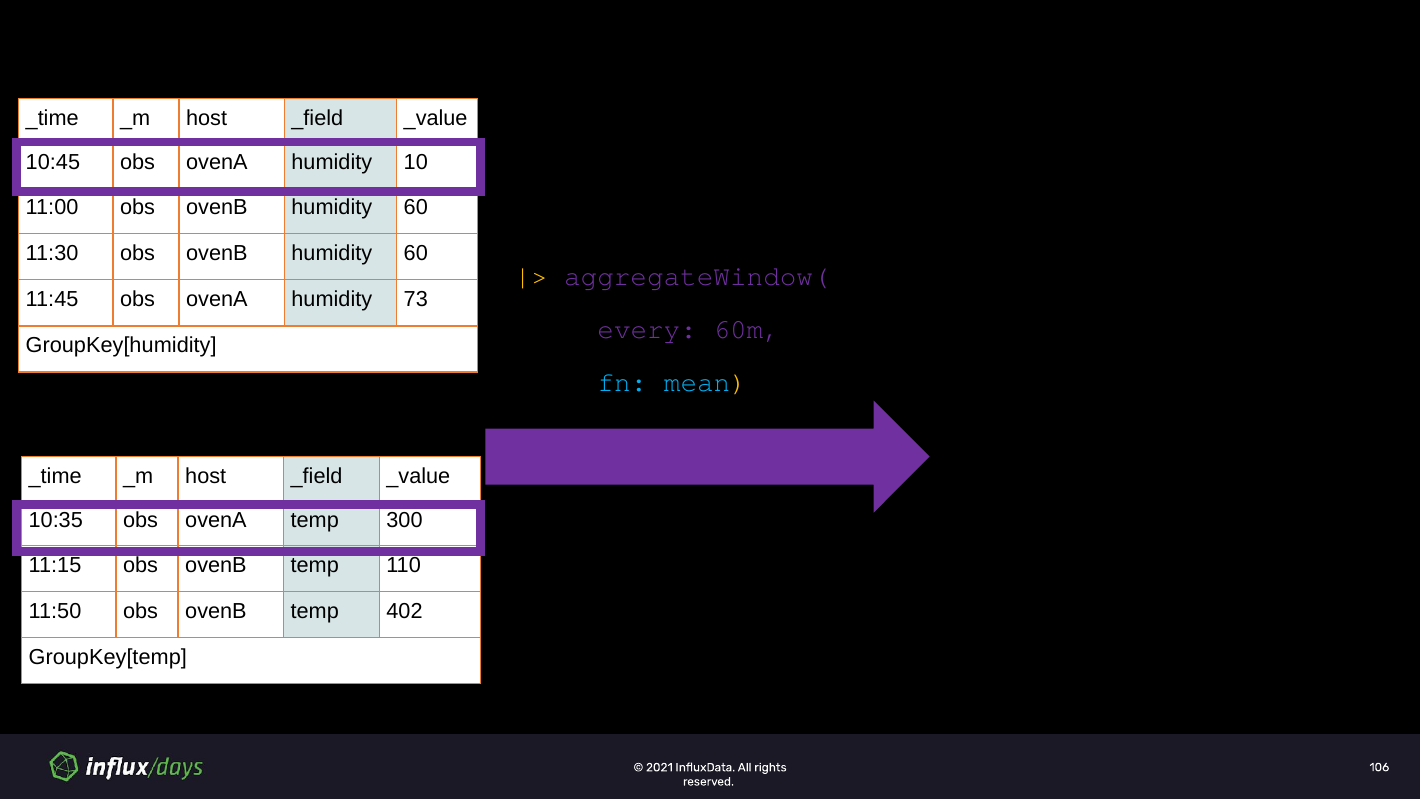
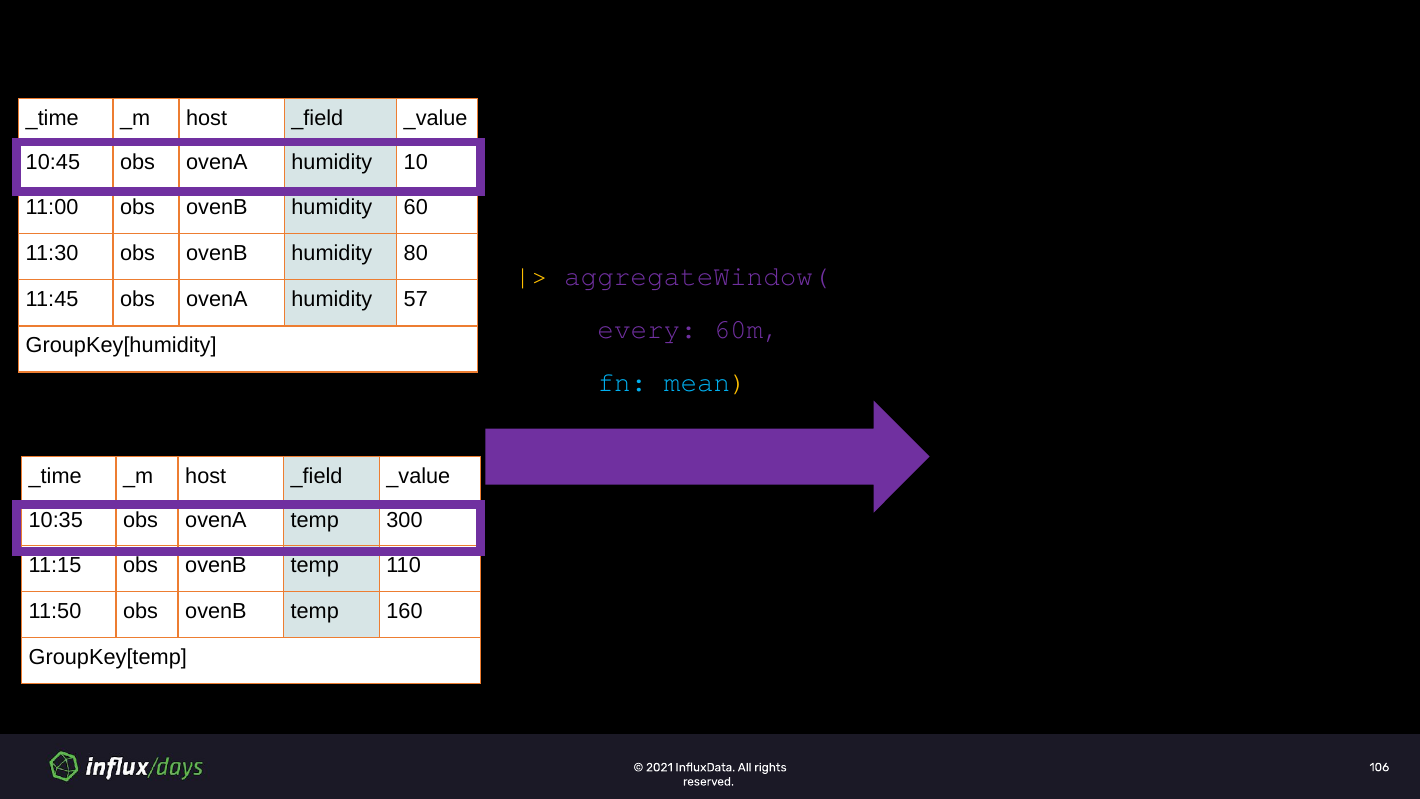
60: 60 -> 80 (416, 253)
73: 73 -> 57 (416, 299)
402: 402 -> 160 (405, 611)
